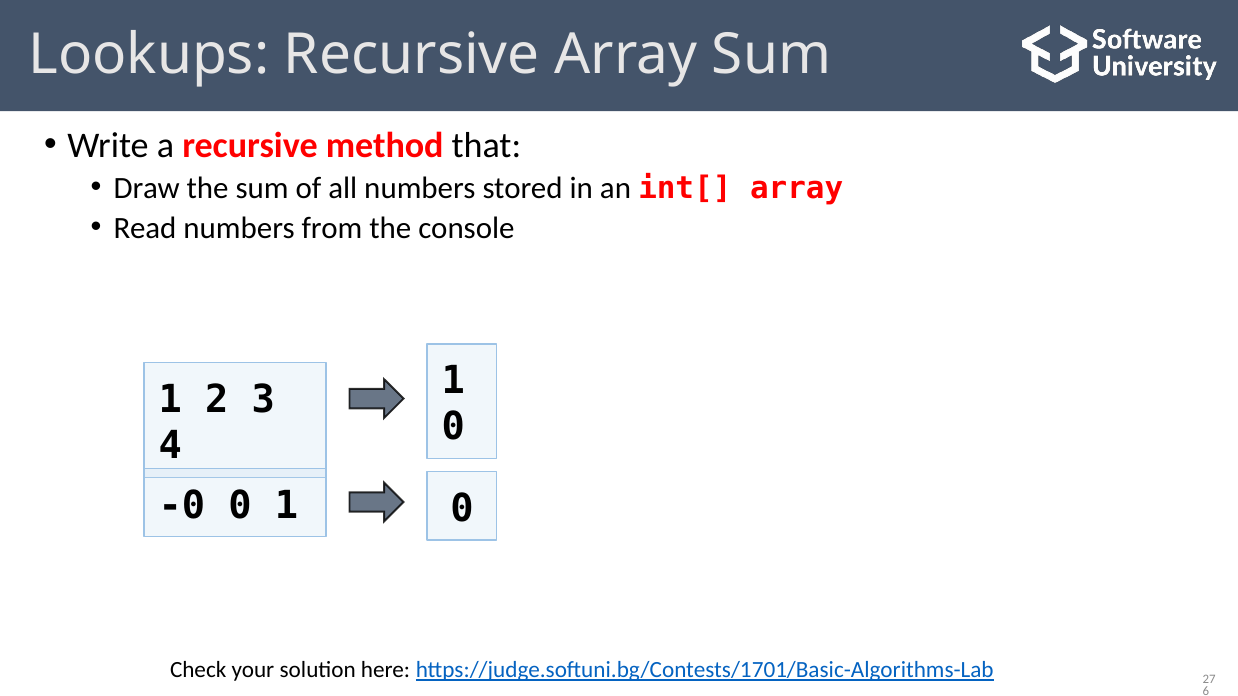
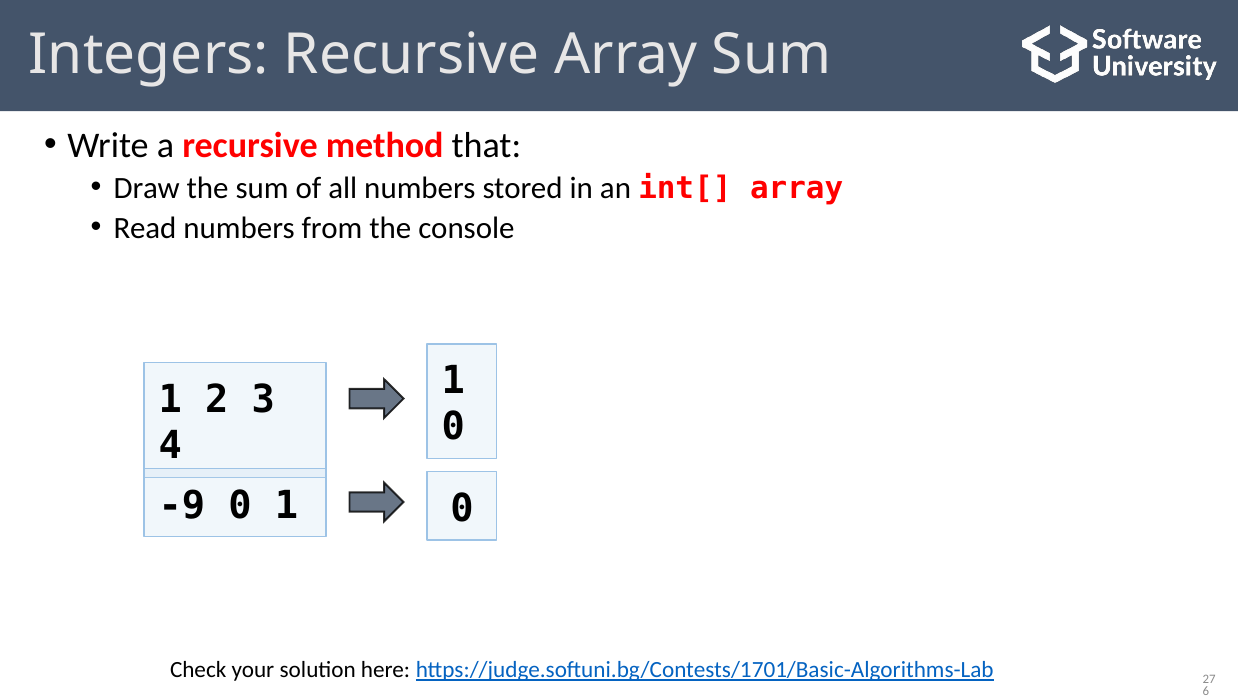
Lookups: Lookups -> Integers (149, 55)
-0: -0 -> -9 (182, 506)
